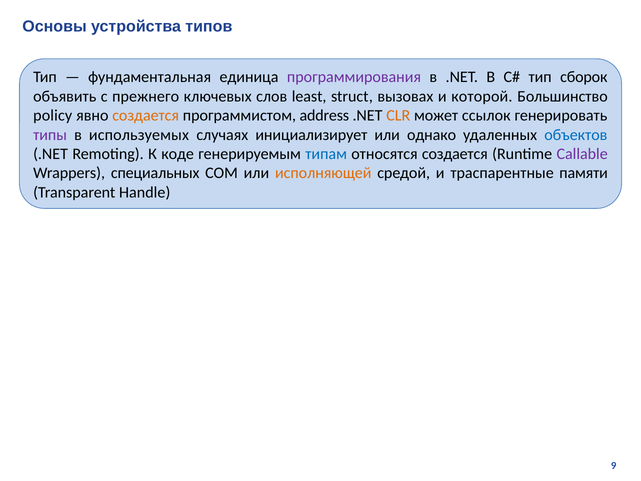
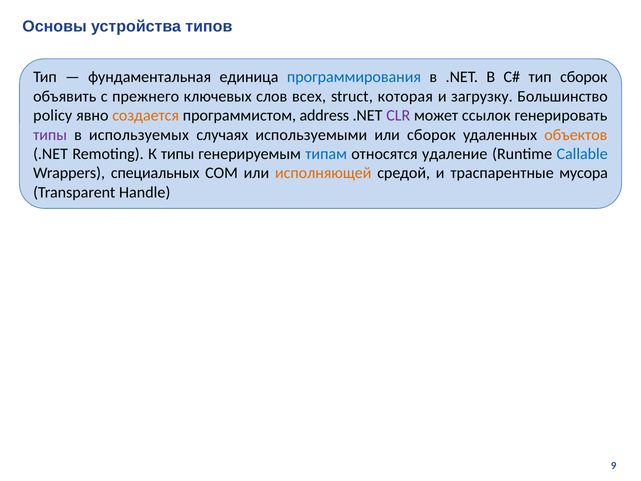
программирования colour: purple -> blue (354, 77)
least: least -> всех (309, 96)
вызовах: вызовах -> которая (405, 96)
которой: которой -> загрузку (482, 96)
CLR colour: orange -> purple (398, 115)
инициализирует: инициализирует -> используемыми (311, 135)
или однако: однако -> сборок (431, 135)
объектов colour: blue -> orange (576, 135)
К коде: коде -> типы (178, 154)
относятся создается: создается -> удаление (455, 154)
Callable colour: purple -> blue (582, 154)
памяти: памяти -> мусора (584, 173)
